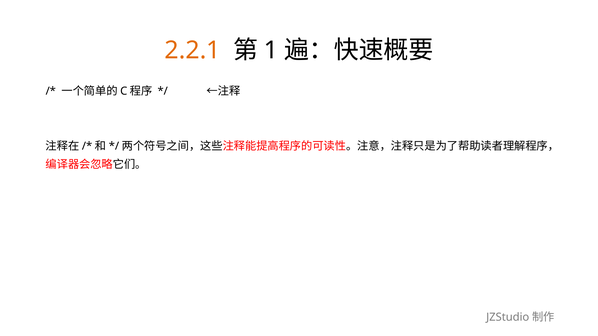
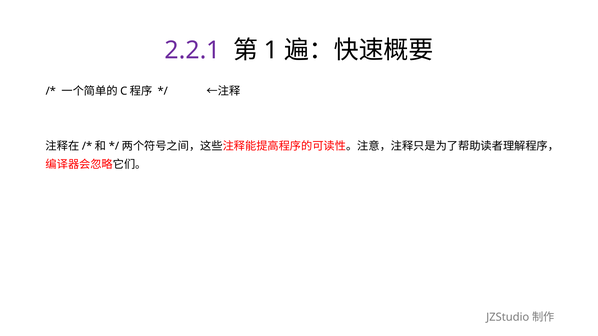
2.2.1 colour: orange -> purple (193, 50)
